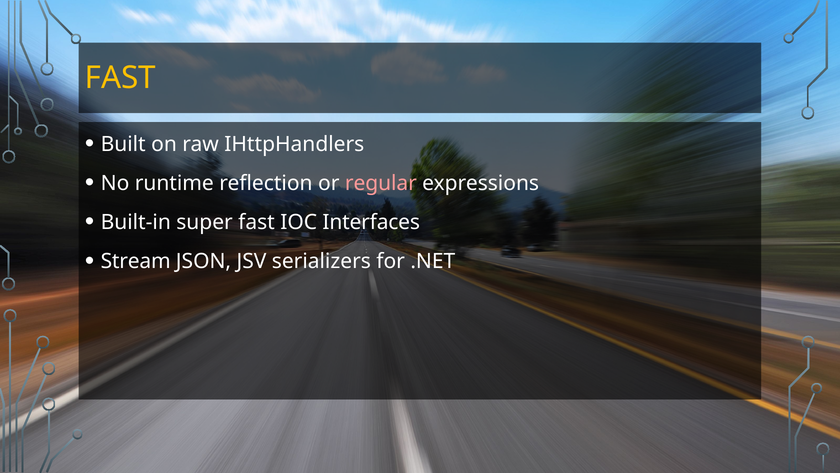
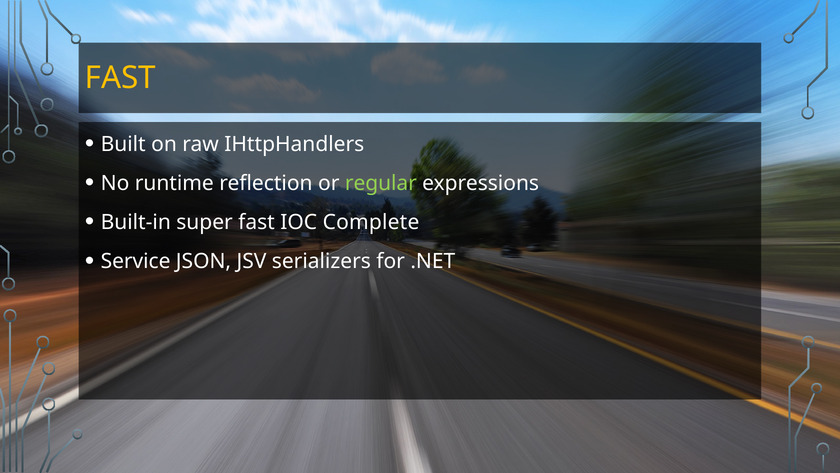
regular colour: pink -> light green (381, 183)
Interfaces: Interfaces -> Complete (371, 222)
Stream: Stream -> Service (136, 261)
